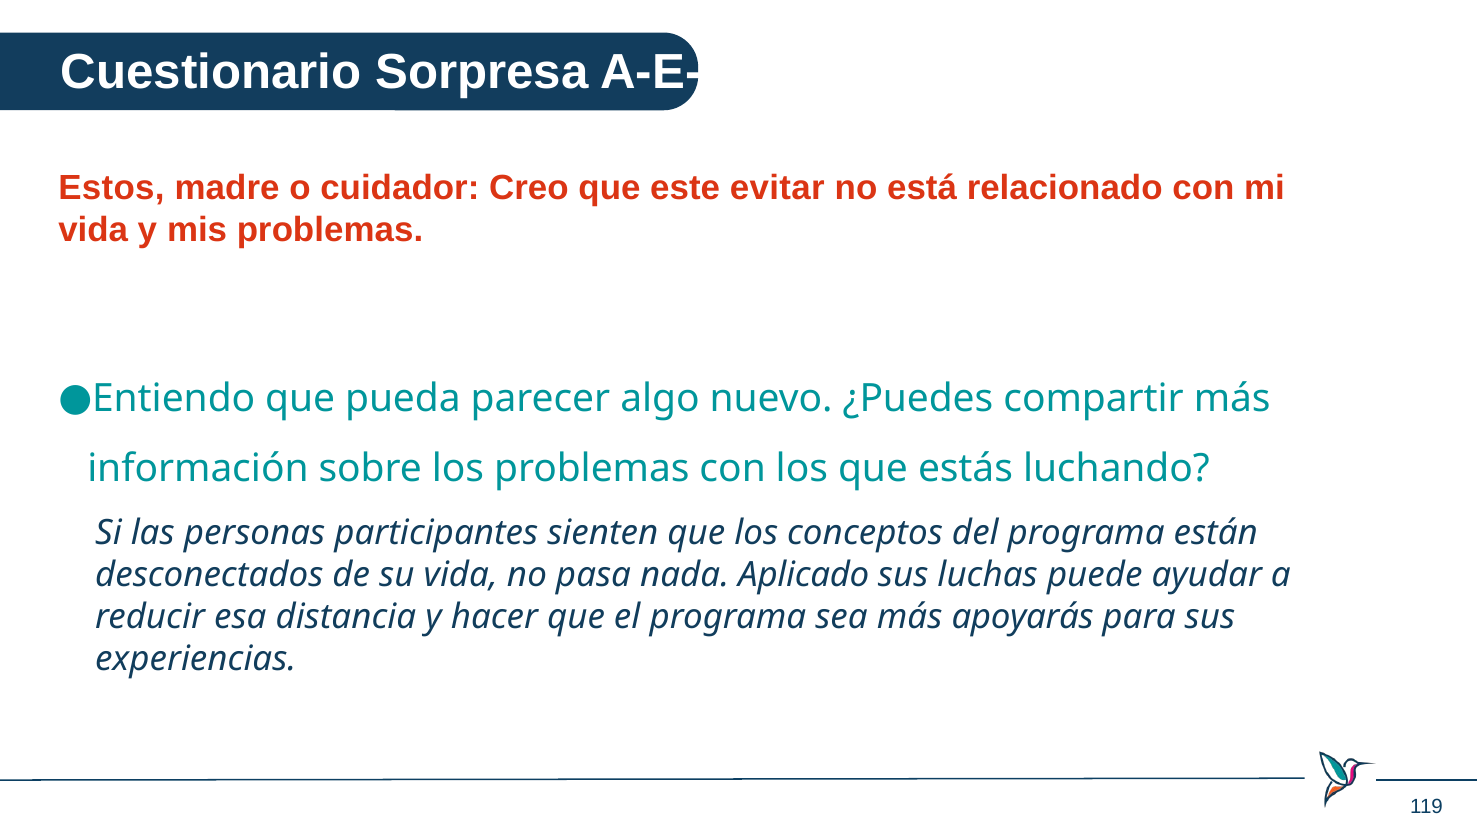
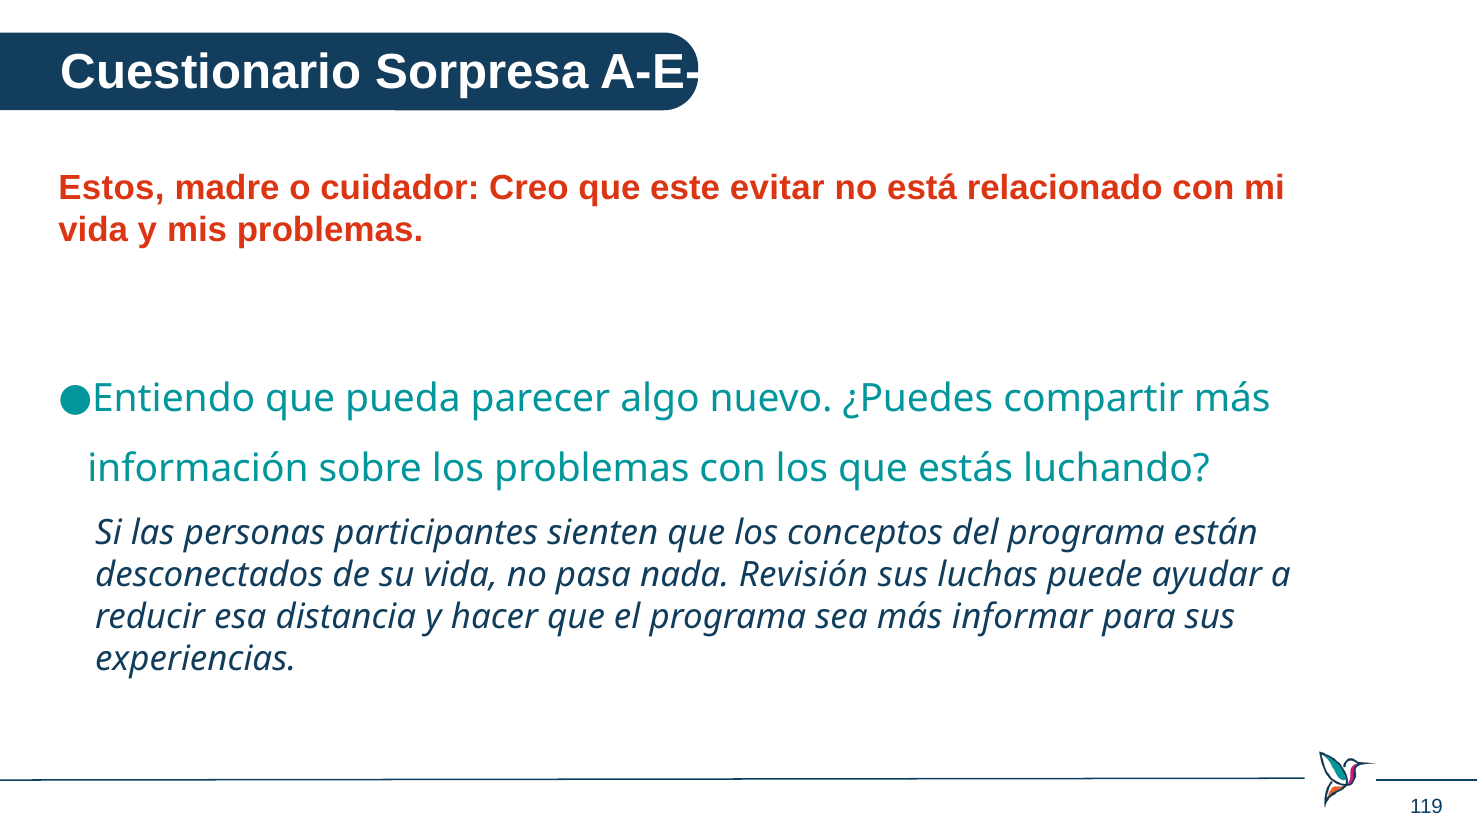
Aplicado: Aplicado -> Revisión (803, 575)
apoyarás: apoyarás -> informar (1022, 617)
